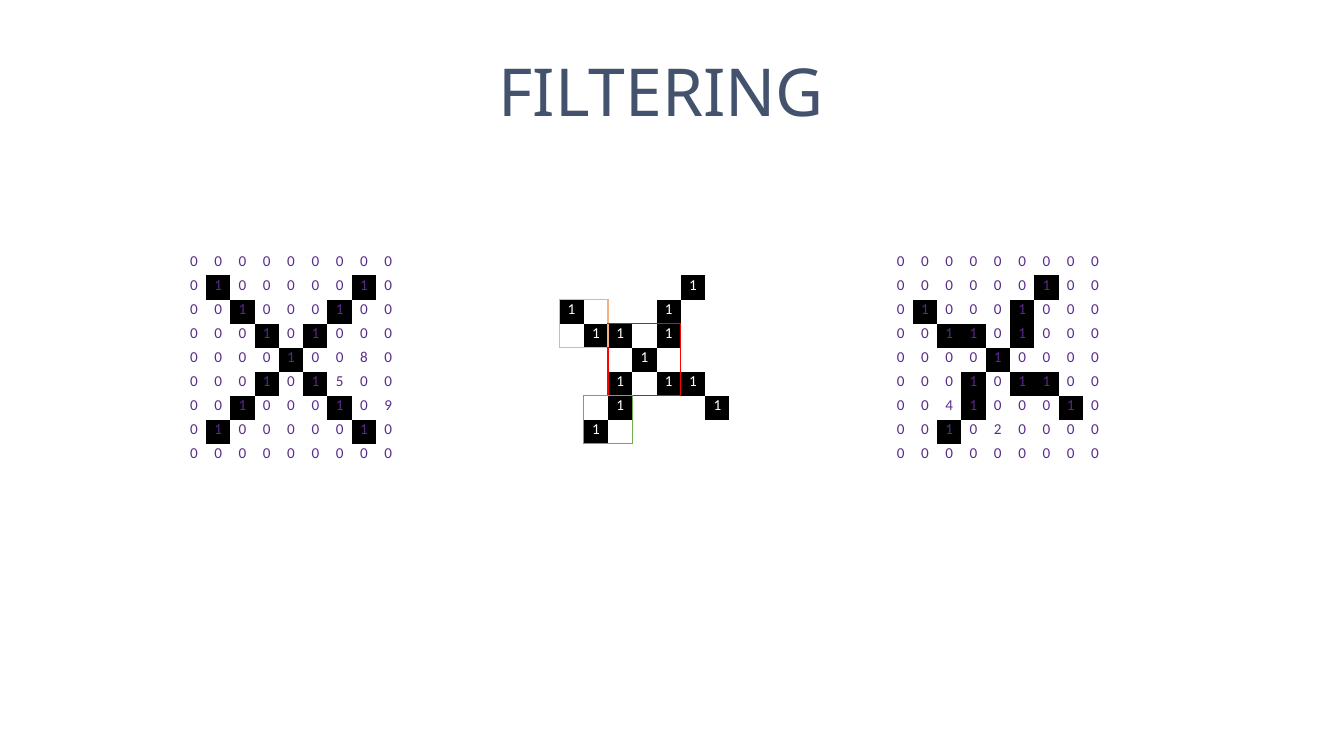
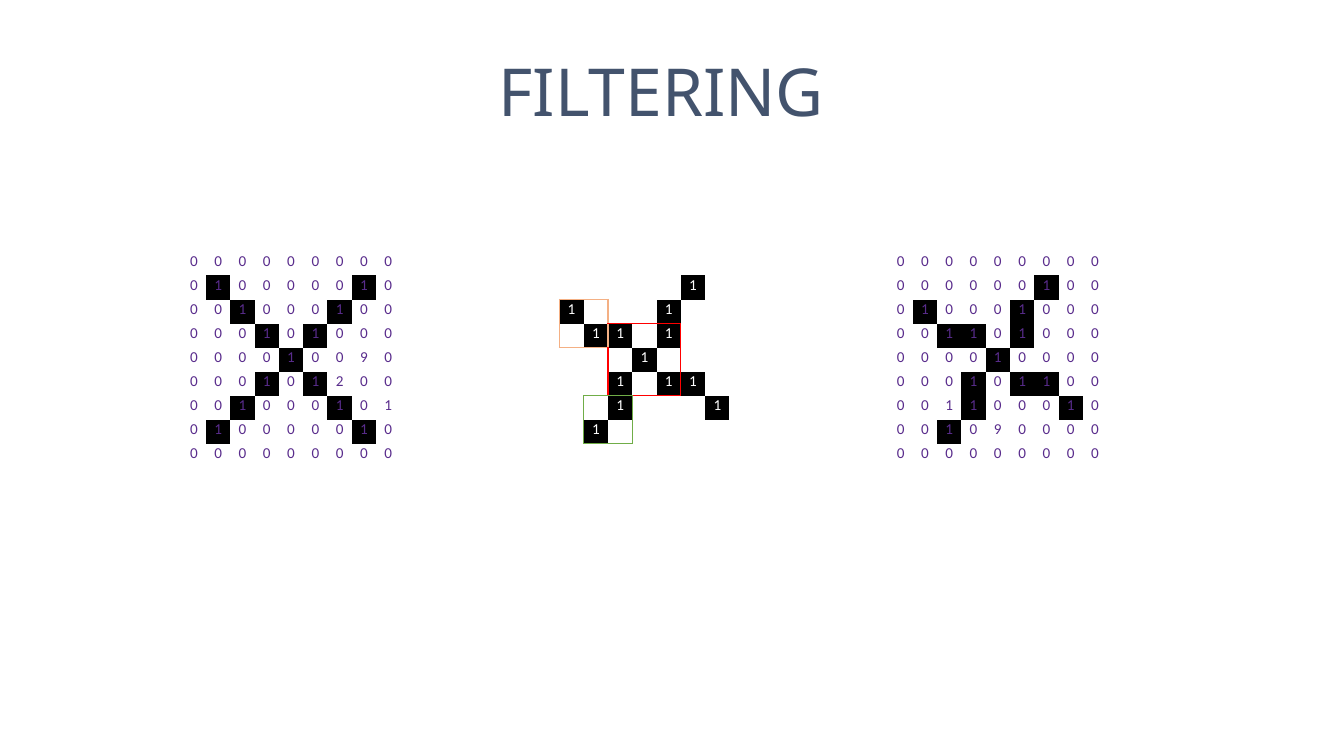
0 0 8: 8 -> 9 (364, 358)
5: 5 -> 2 (340, 382)
9: 9 -> 1 (388, 406)
4: 4 -> 1 (949, 406)
1 0 2: 2 -> 9 (998, 430)
